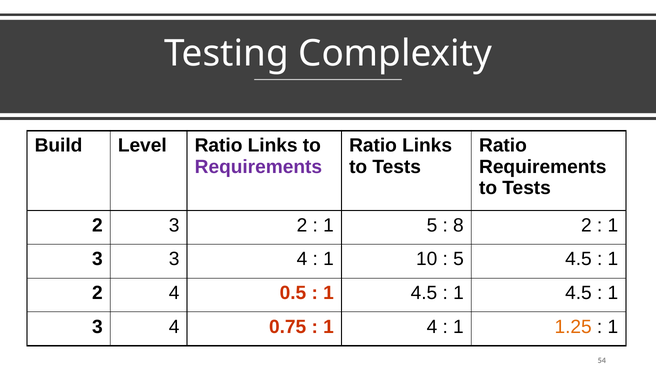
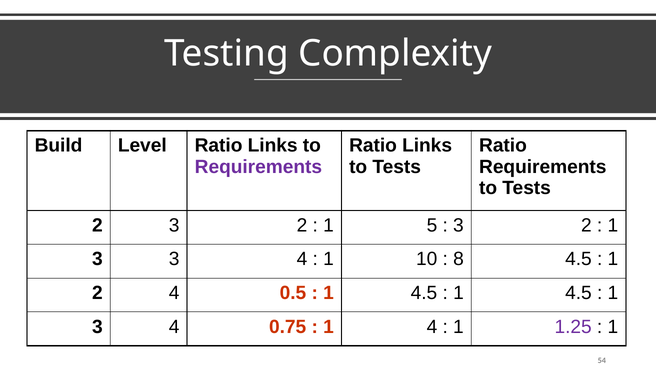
8: 8 -> 3 (458, 225)
5: 5 -> 8 (458, 259)
1.25 colour: orange -> purple (573, 327)
